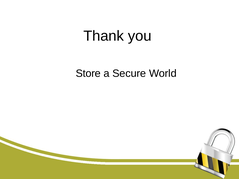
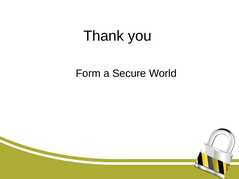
Store: Store -> Form (88, 74)
